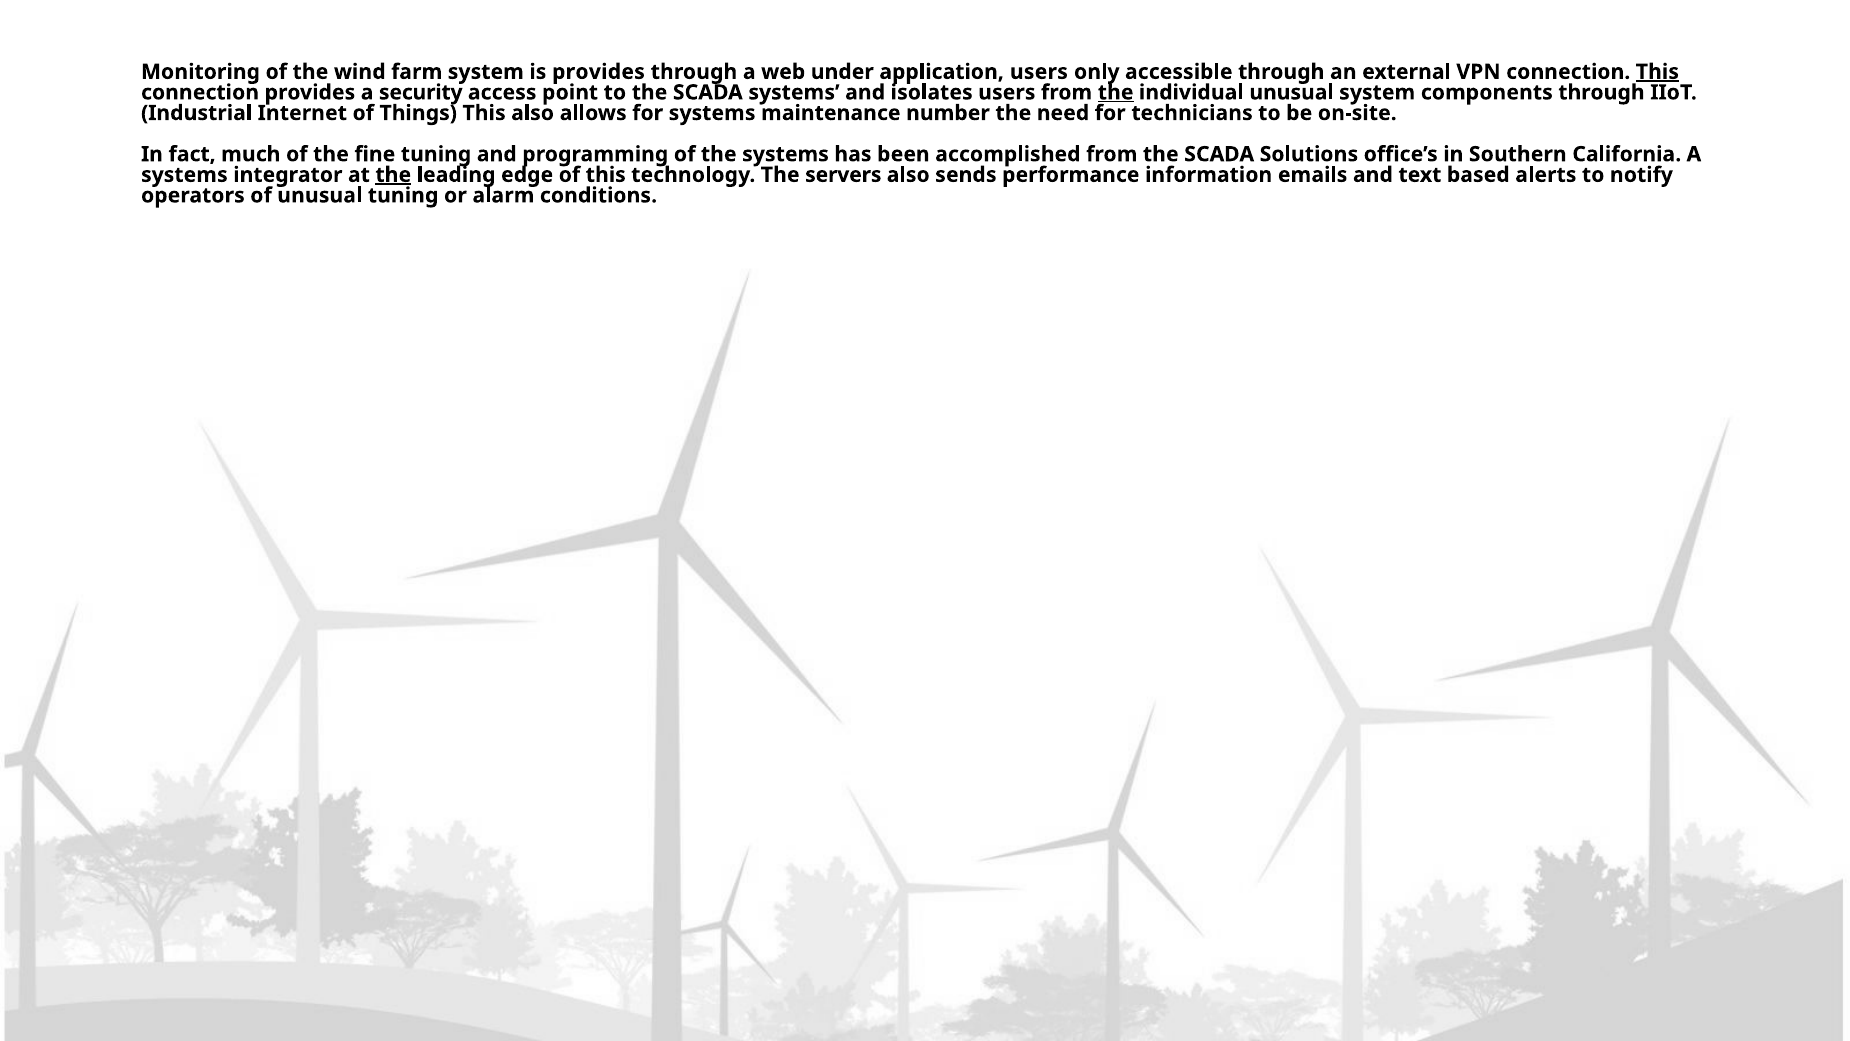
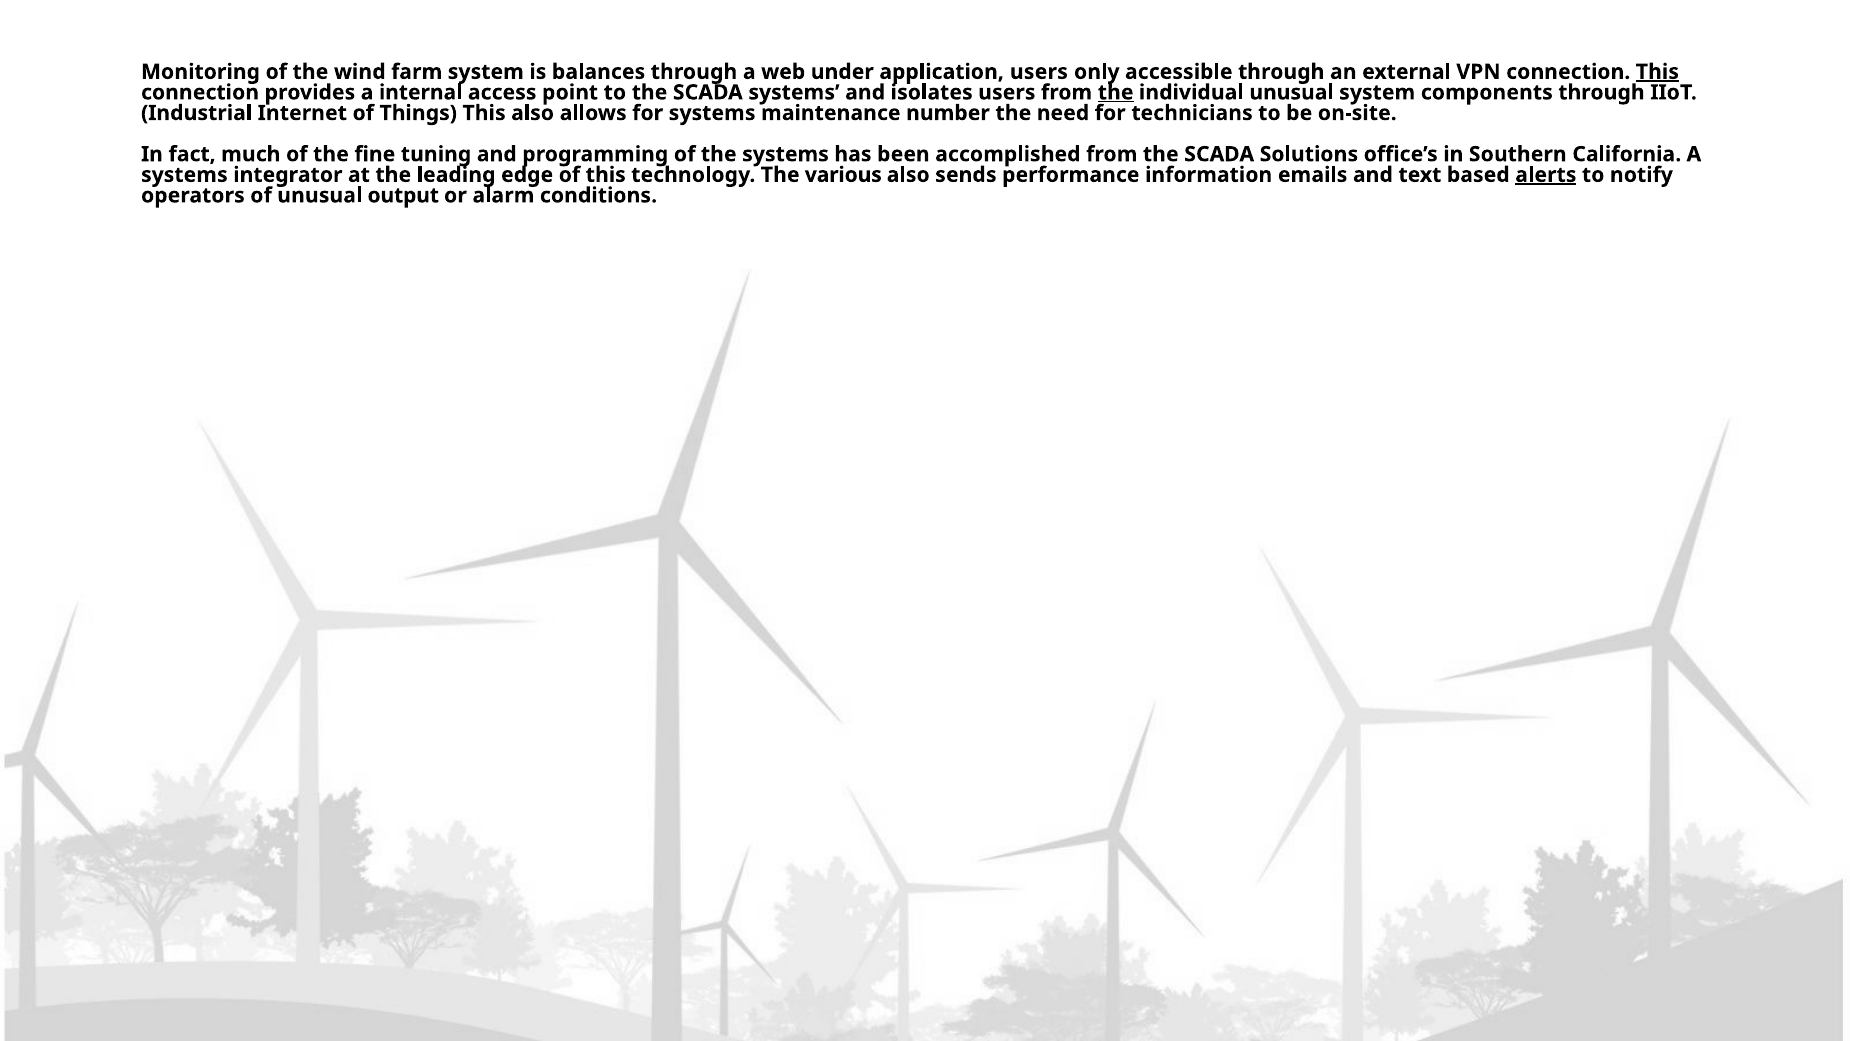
is provides: provides -> balances (599, 72)
security: security -> internal (421, 92)
the underline: present -> none (393, 175)
servers: servers -> various (843, 175)
alerts underline: none -> present (1546, 175)
unusual tuning: tuning -> output (403, 195)
